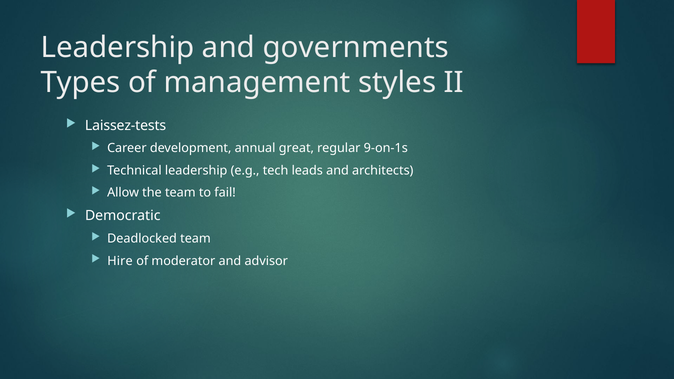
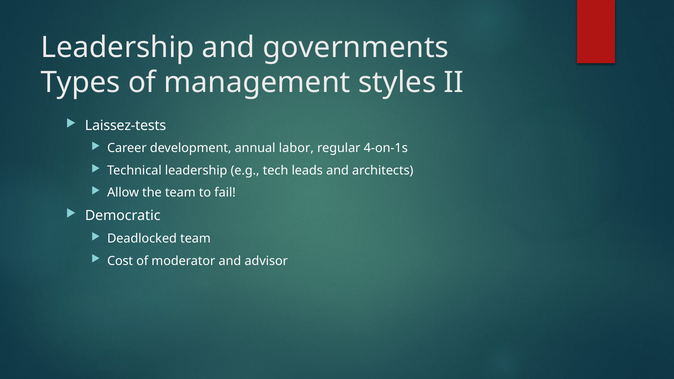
great: great -> labor (296, 148)
9-on-1s: 9-on-1s -> 4-on-1s (386, 148)
Hire: Hire -> Cost (120, 261)
